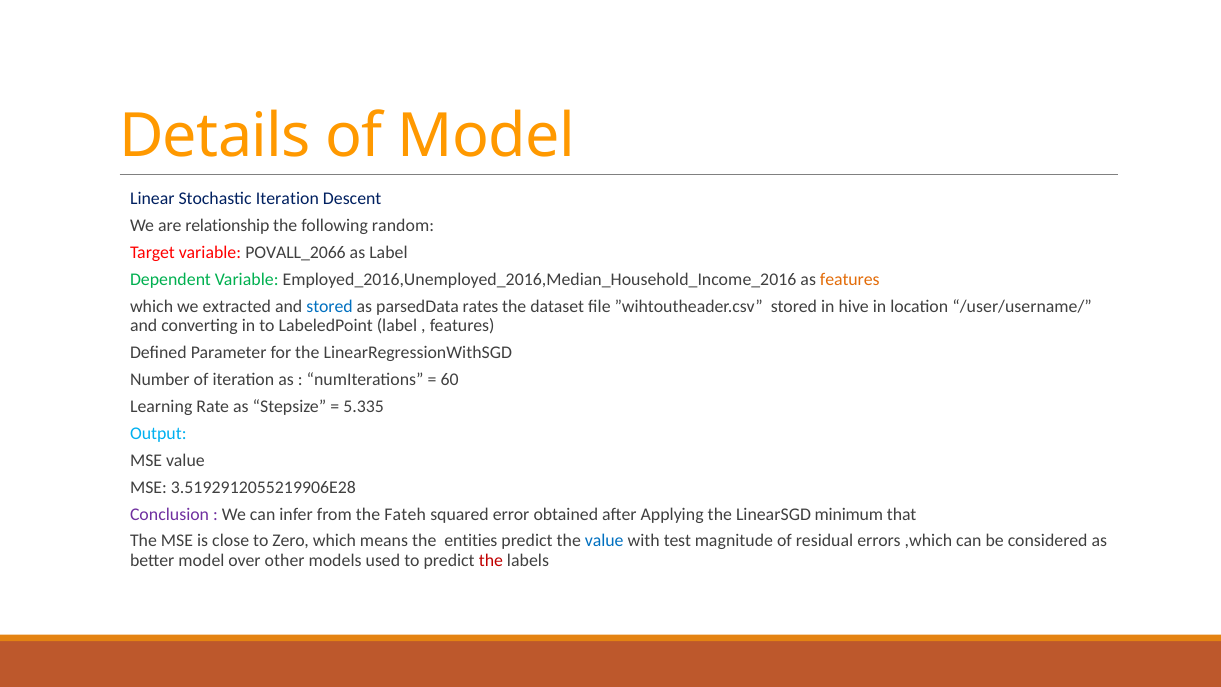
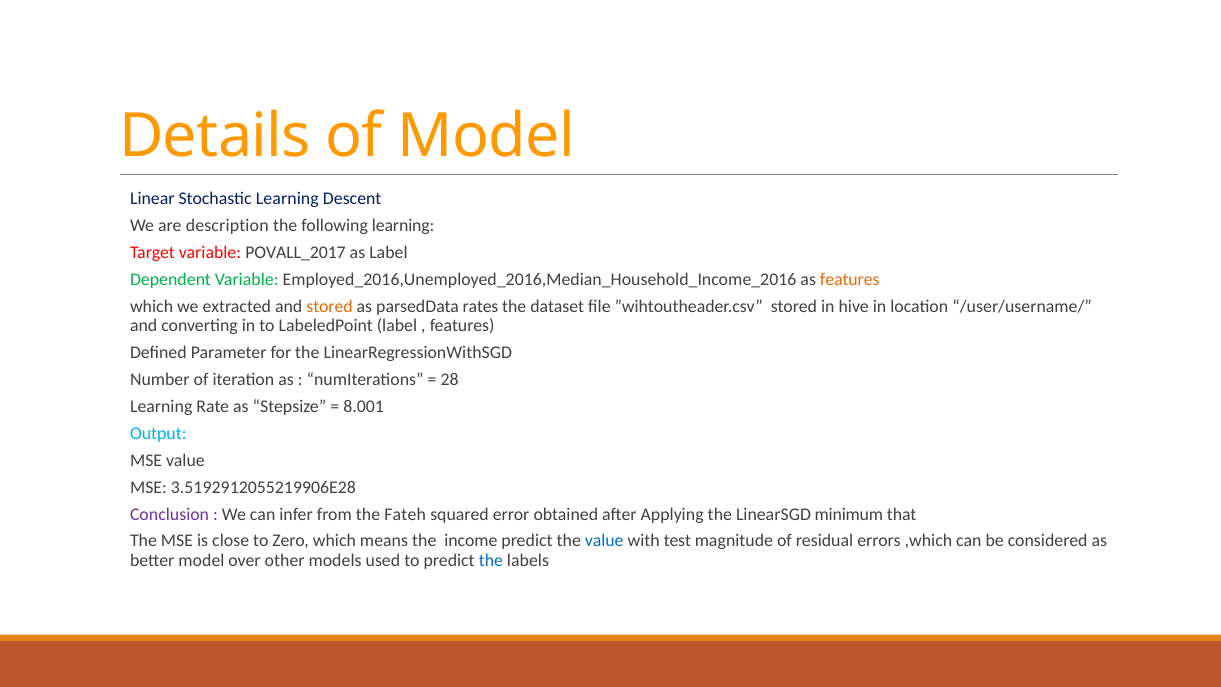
Stochastic Iteration: Iteration -> Learning (287, 199)
relationship: relationship -> description (227, 226)
following random: random -> learning (403, 226)
POVALL_2066: POVALL_2066 -> POVALL_2017 (295, 253)
stored colour: blue -> orange (330, 307)
60: 60 -> 28 (450, 380)
5.335: 5.335 -> 8.001 (364, 406)
entities: entities -> income (471, 541)
the colour: red -> blue (491, 560)
